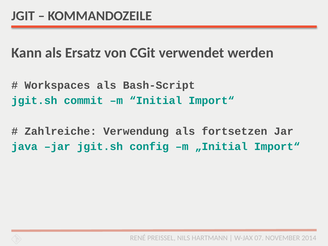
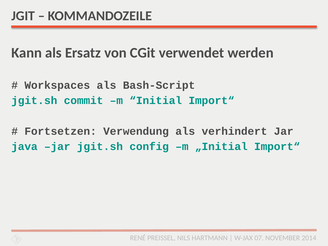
Zahlreiche: Zahlreiche -> Fortsetzen (61, 131)
fortsetzen: fortsetzen -> verhindert (234, 131)
